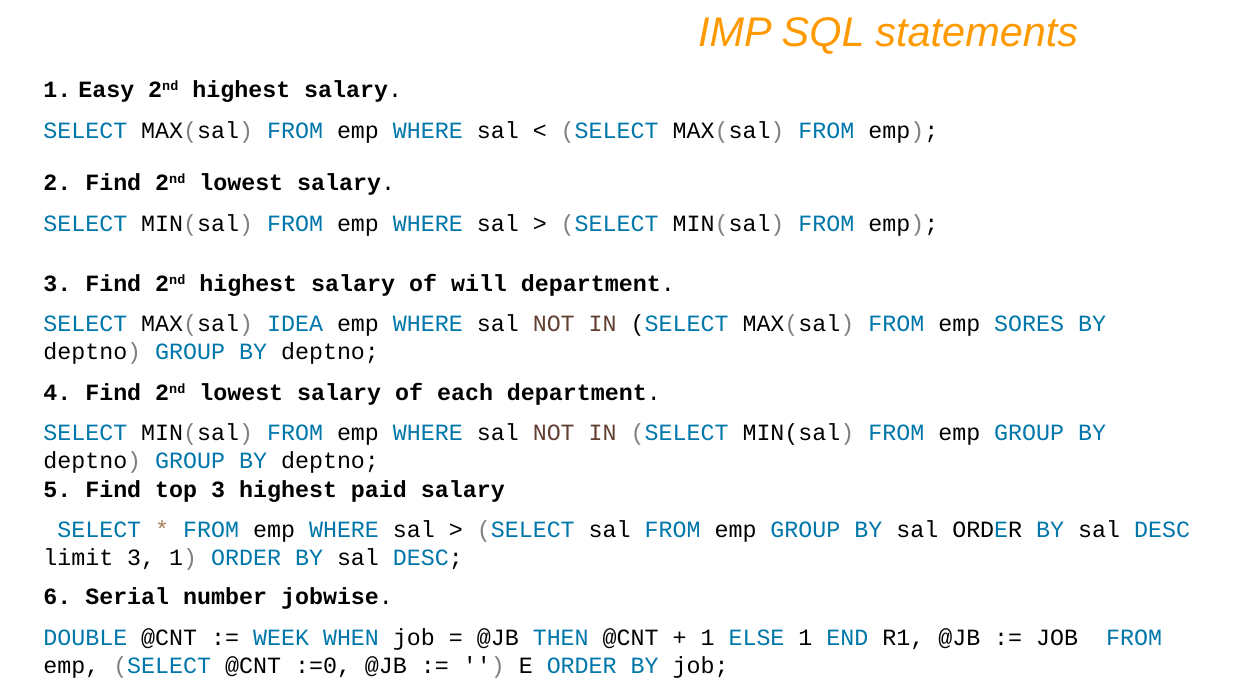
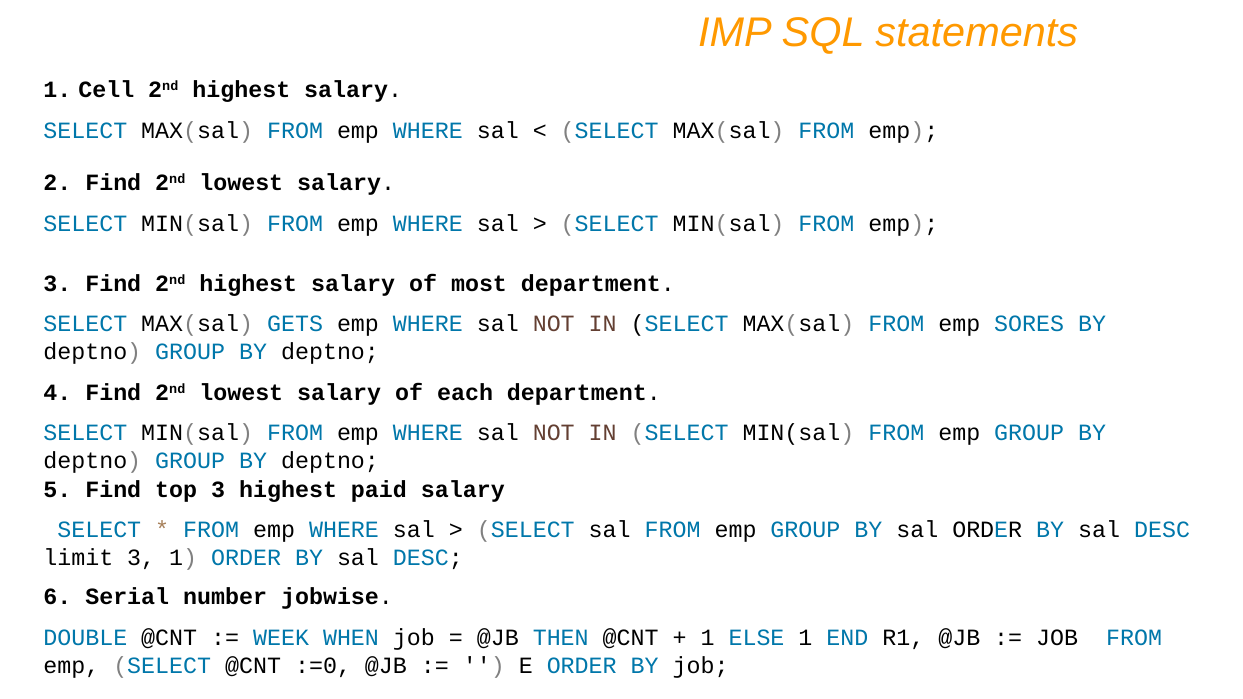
Easy: Easy -> Cell (106, 90)
will: will -> most (479, 284)
IDEA: IDEA -> GETS (295, 324)
